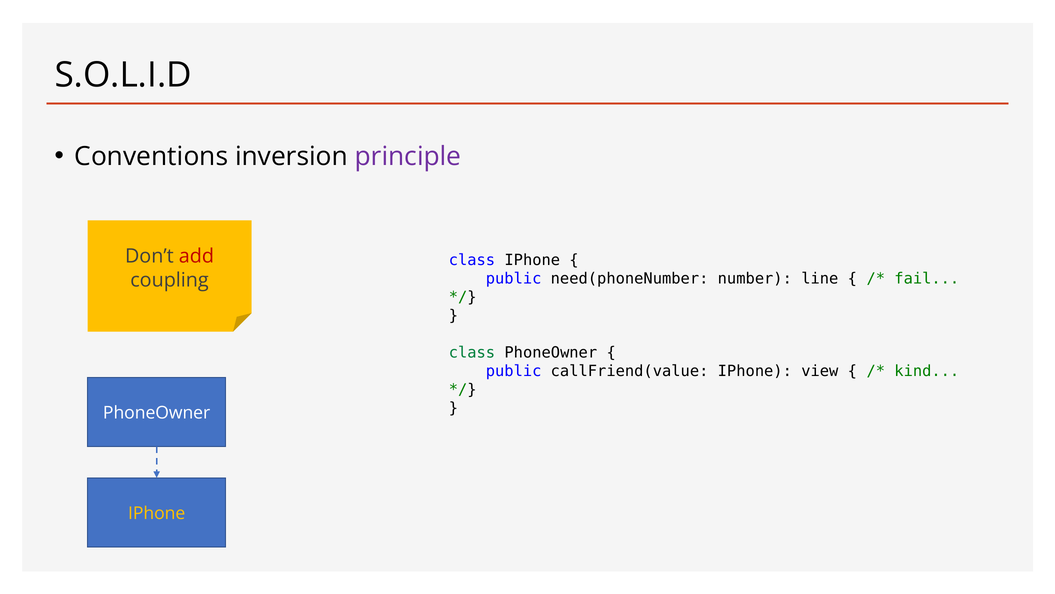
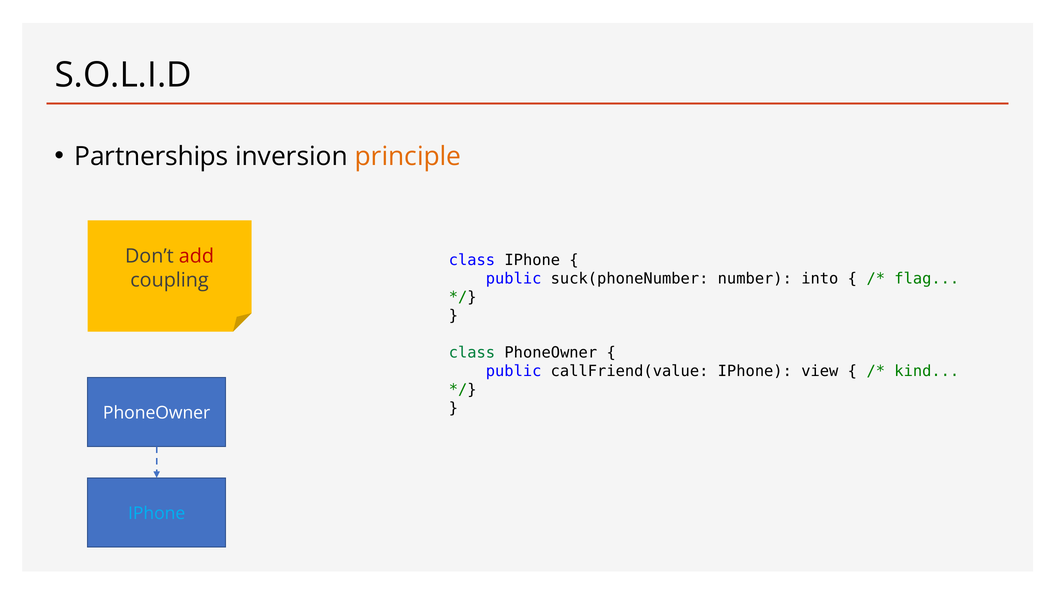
Conventions: Conventions -> Partnerships (151, 156)
principle colour: purple -> orange (408, 156)
need(phoneNumber: need(phoneNumber -> suck(phoneNumber (630, 279)
line: line -> into (820, 279)
fail: fail -> flag (927, 279)
IPhone colour: yellow -> light blue (157, 513)
